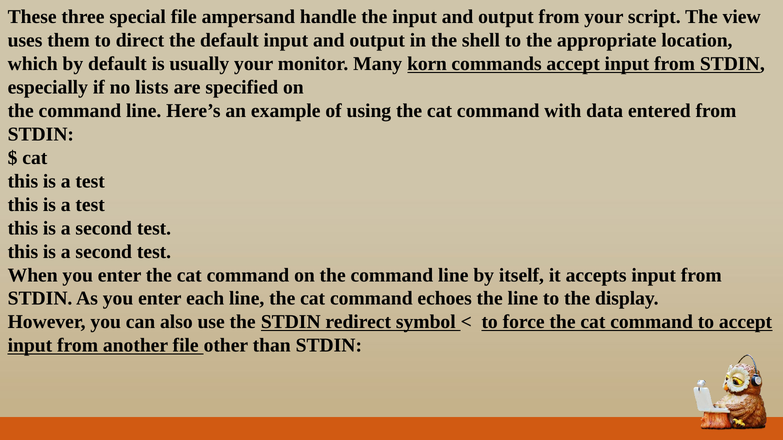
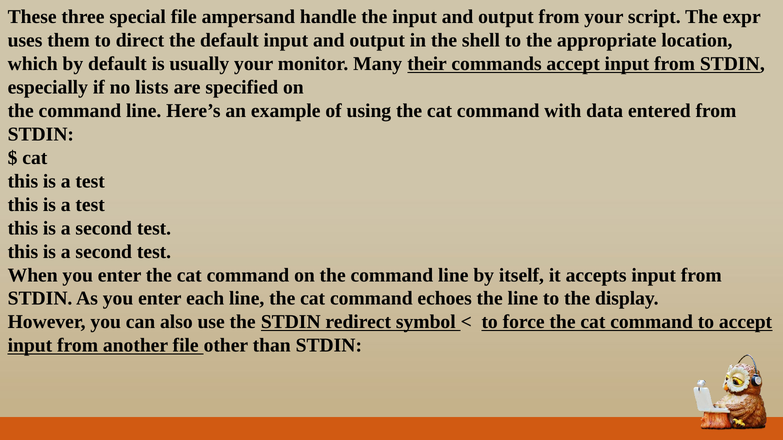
view: view -> expr (742, 17)
korn: korn -> their (427, 64)
